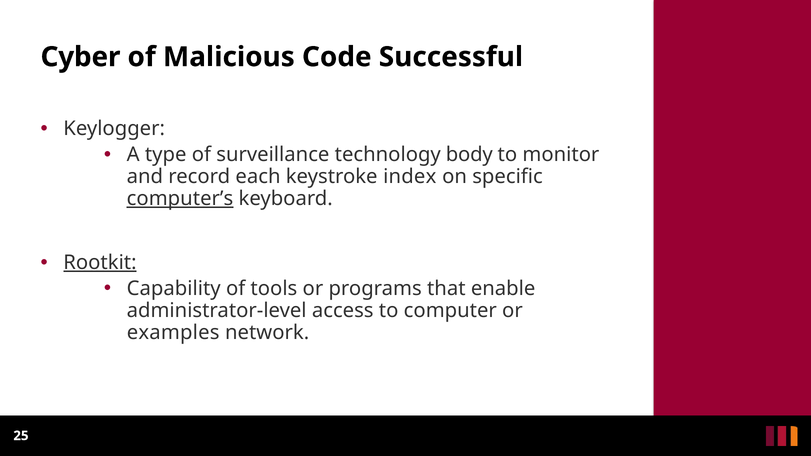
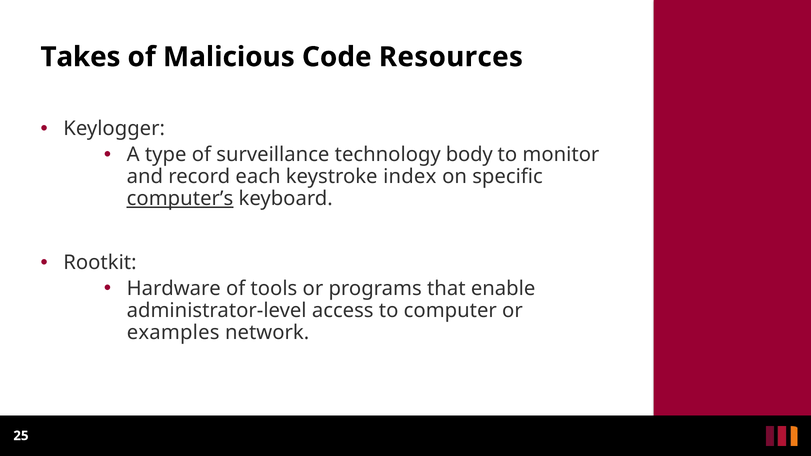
Cyber: Cyber -> Takes (81, 57)
Successful: Successful -> Resources (451, 57)
Rootkit underline: present -> none (100, 263)
Capability: Capability -> Hardware (174, 289)
